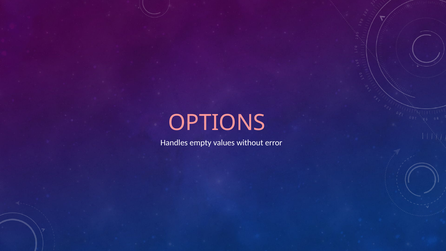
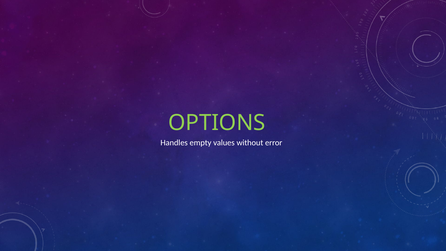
OPTIONS colour: pink -> light green (217, 123)
